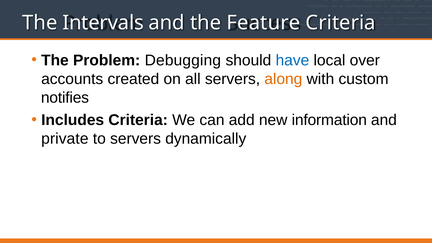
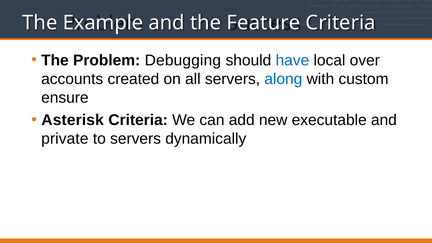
Intervals: Intervals -> Example (103, 23)
along colour: orange -> blue (283, 79)
notifies: notifies -> ensure (65, 98)
Includes: Includes -> Asterisk (73, 120)
information: information -> executable (329, 120)
